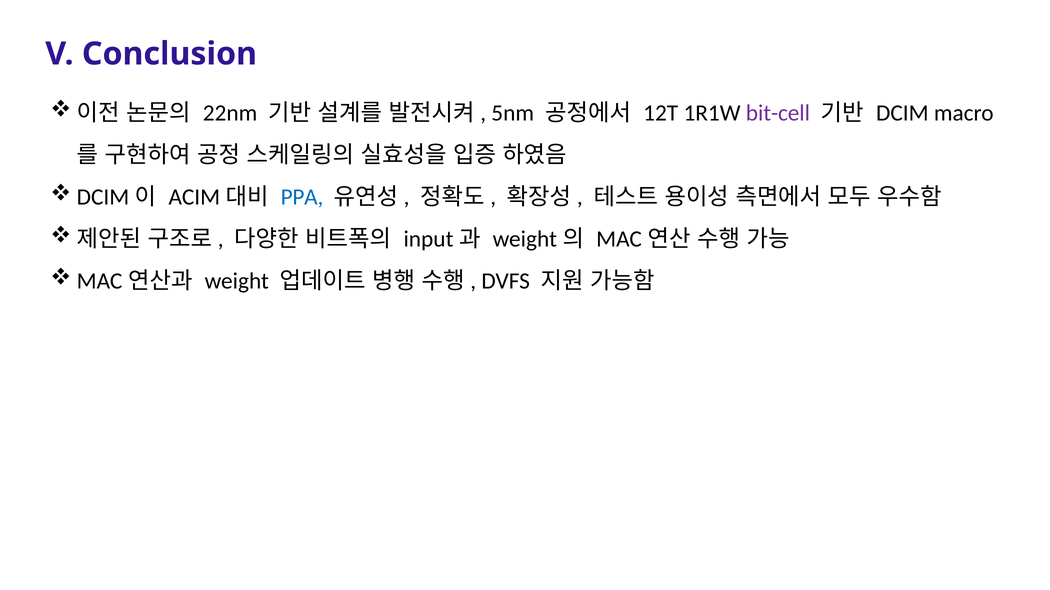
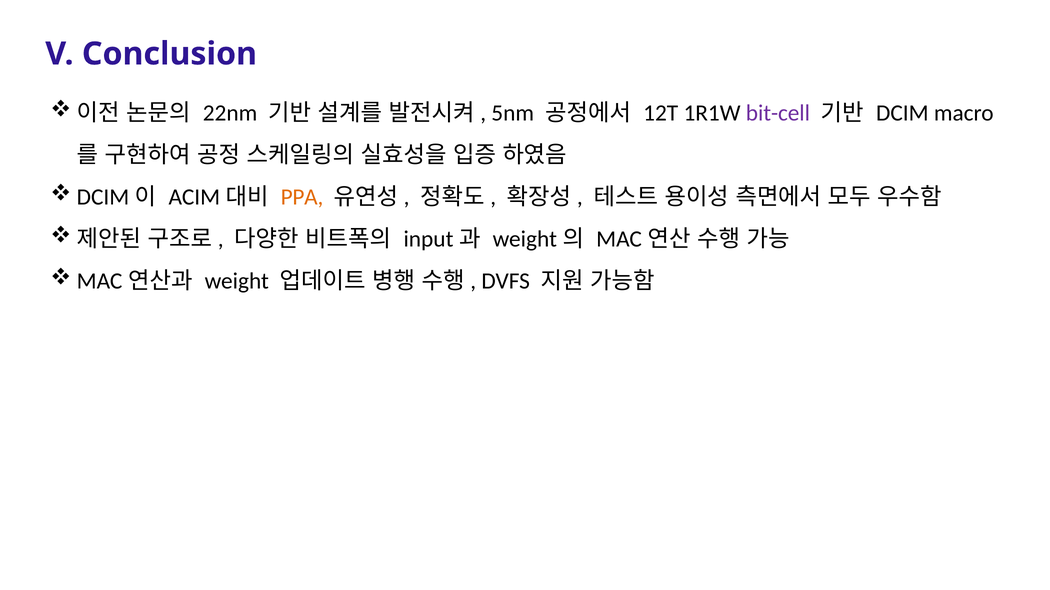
PPA colour: blue -> orange (302, 197)
